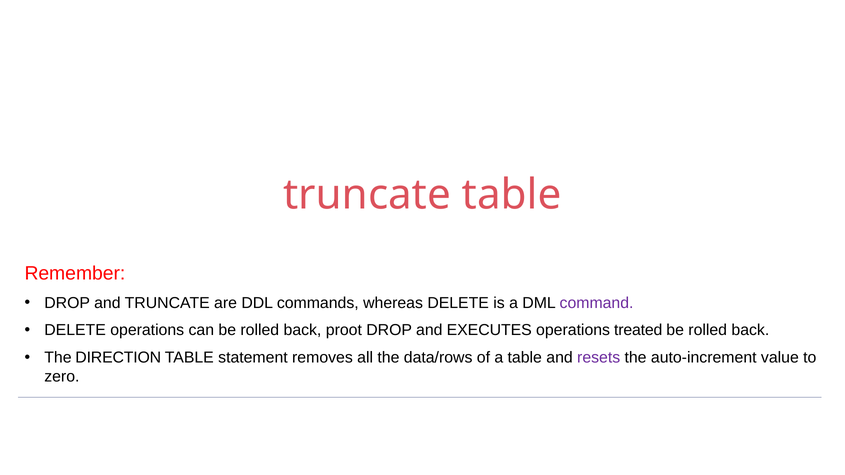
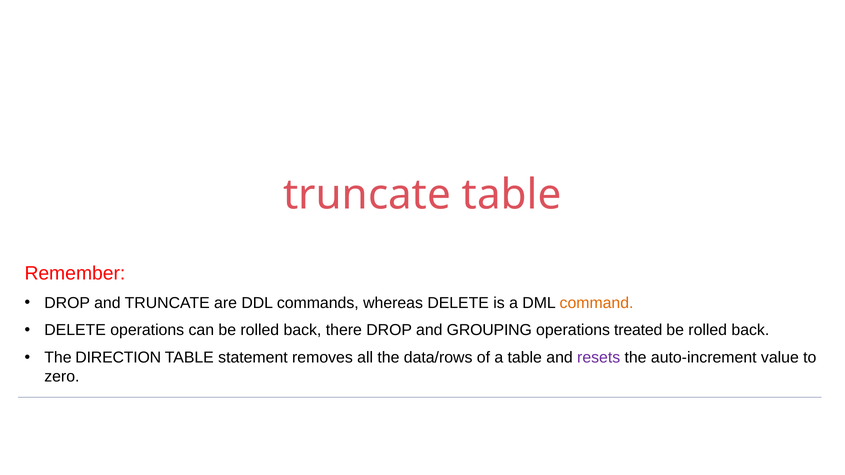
command colour: purple -> orange (597, 303)
proot: proot -> there (344, 330)
EXECUTES: EXECUTES -> GROUPING (489, 330)
